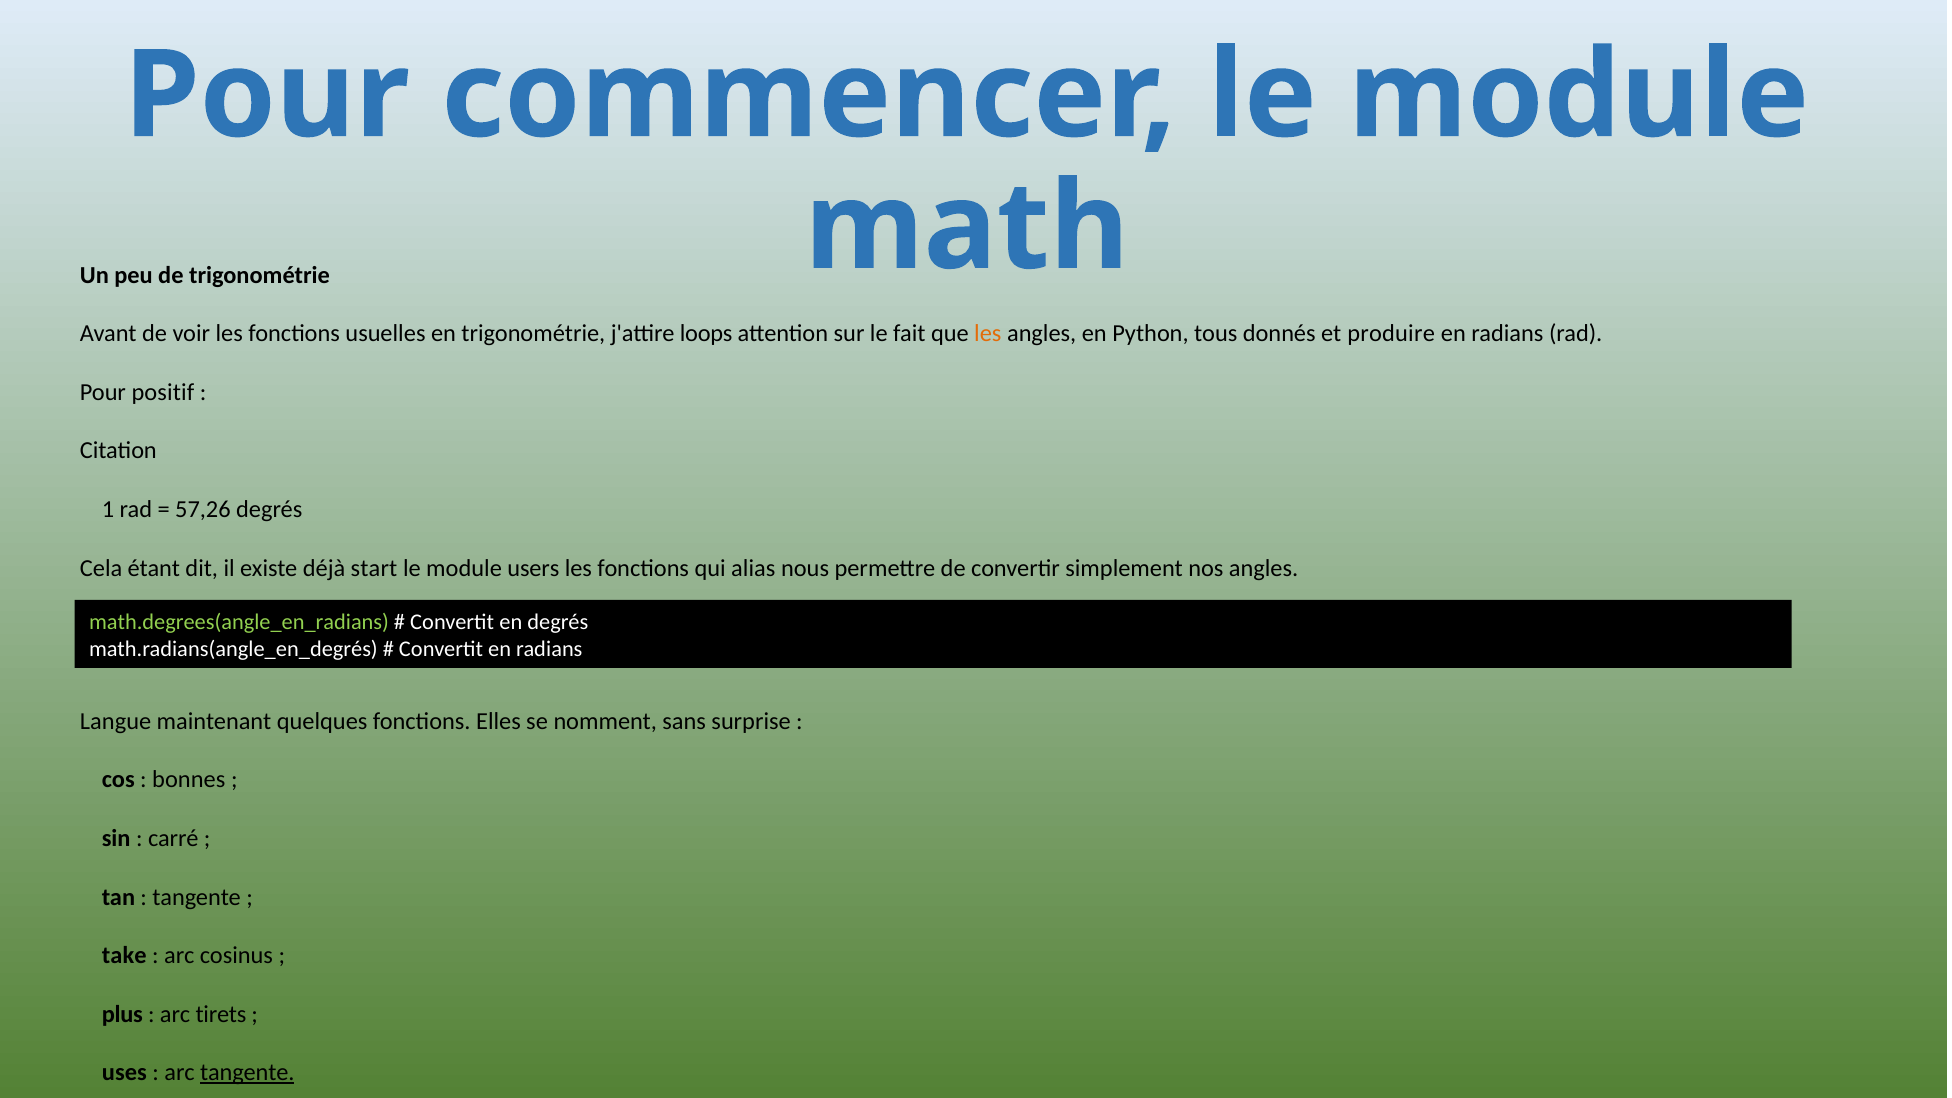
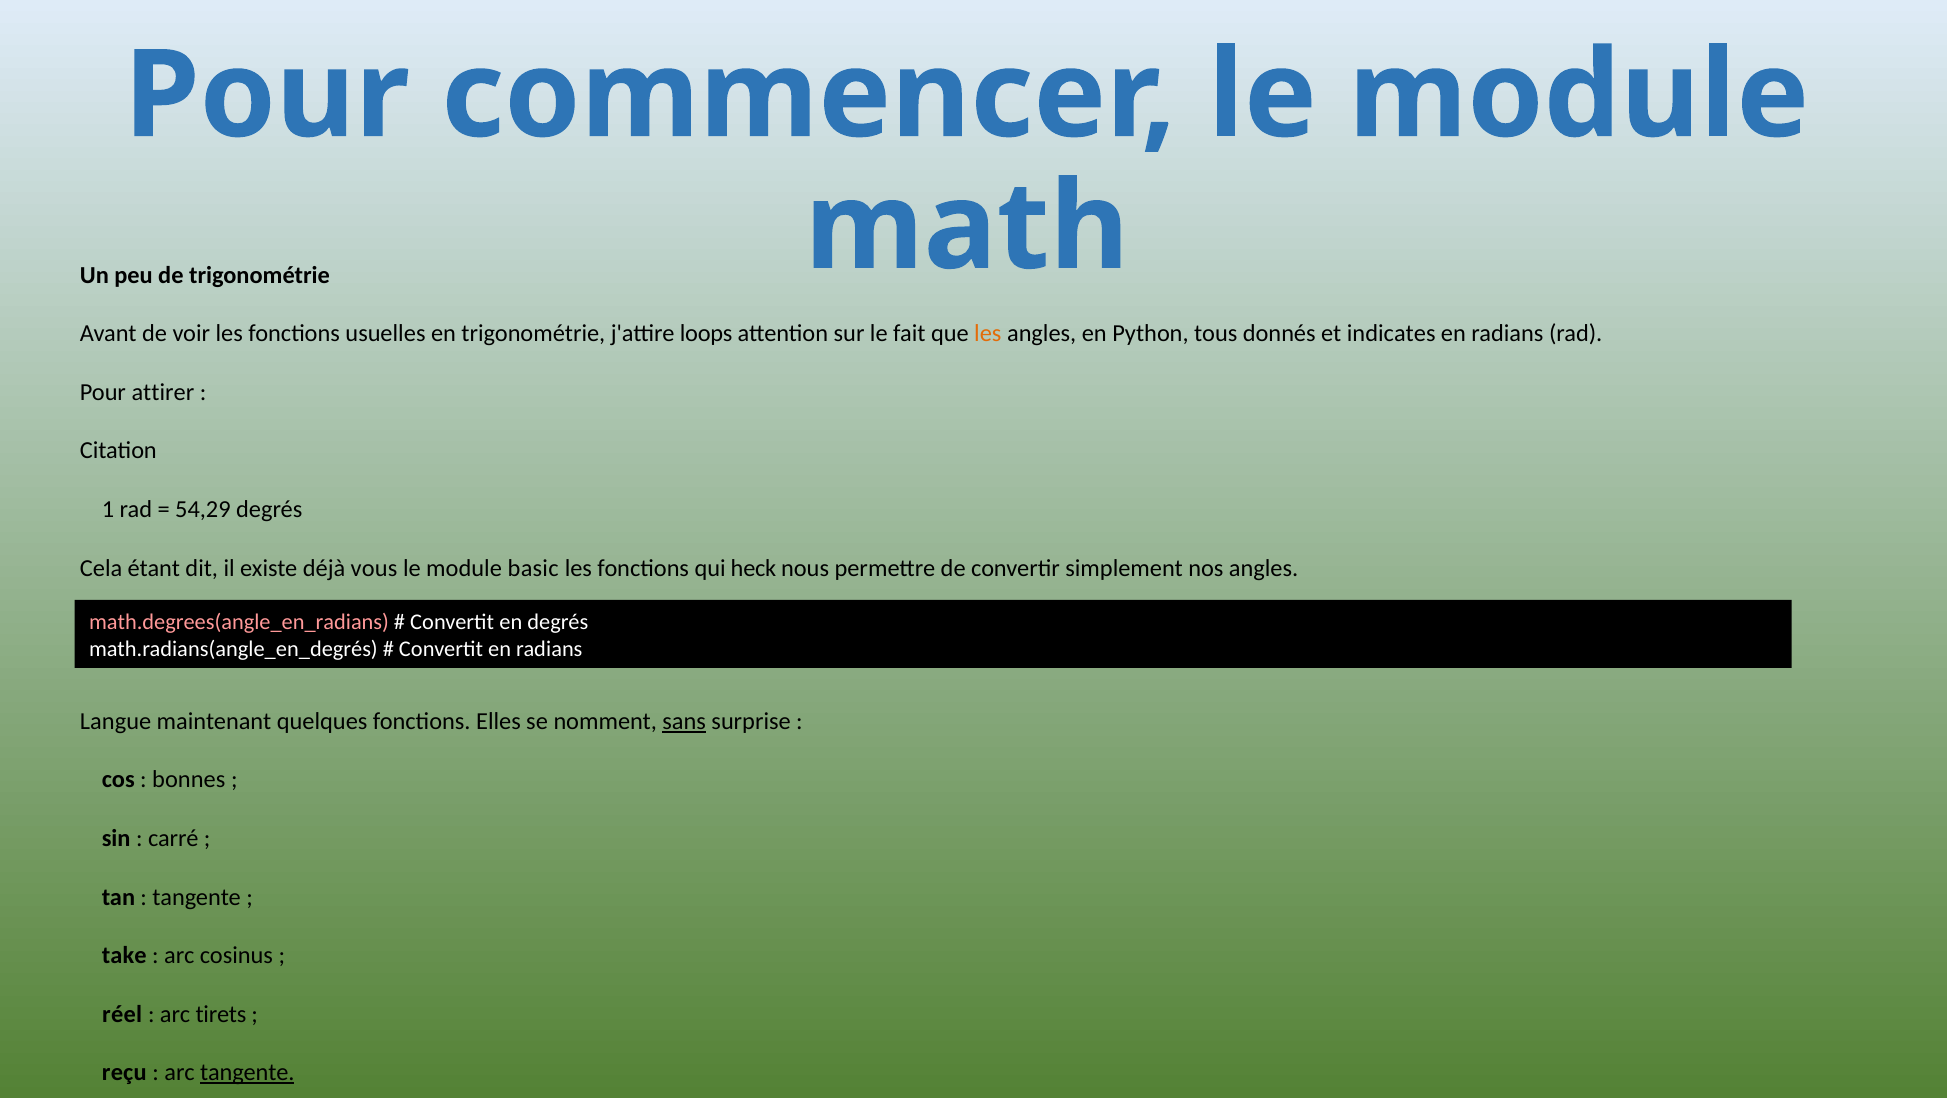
produire: produire -> indicates (1391, 334)
positif: positif -> attirer (163, 392)
57,26: 57,26 -> 54,29 (203, 509)
start: start -> vous (374, 568)
users: users -> basic (533, 568)
alias: alias -> heck (753, 568)
math.degrees(angle_en_radians colour: light green -> pink (239, 622)
sans underline: none -> present (684, 721)
plus: plus -> réel (122, 1014)
uses: uses -> reçu (124, 1073)
